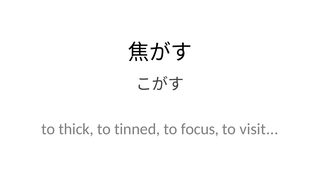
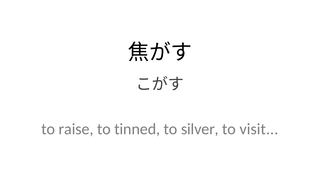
thick: thick -> raise (76, 129)
focus: focus -> silver (200, 129)
